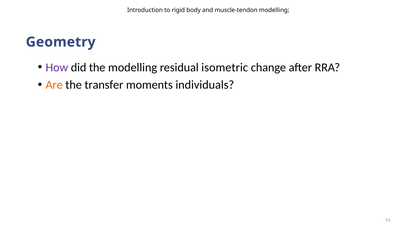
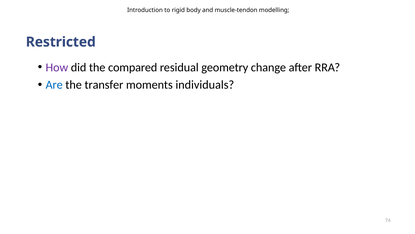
Geometry: Geometry -> Restricted (61, 42)
the modelling: modelling -> compared (133, 67)
isometric: isometric -> geometry (225, 67)
Are colour: orange -> blue (54, 85)
